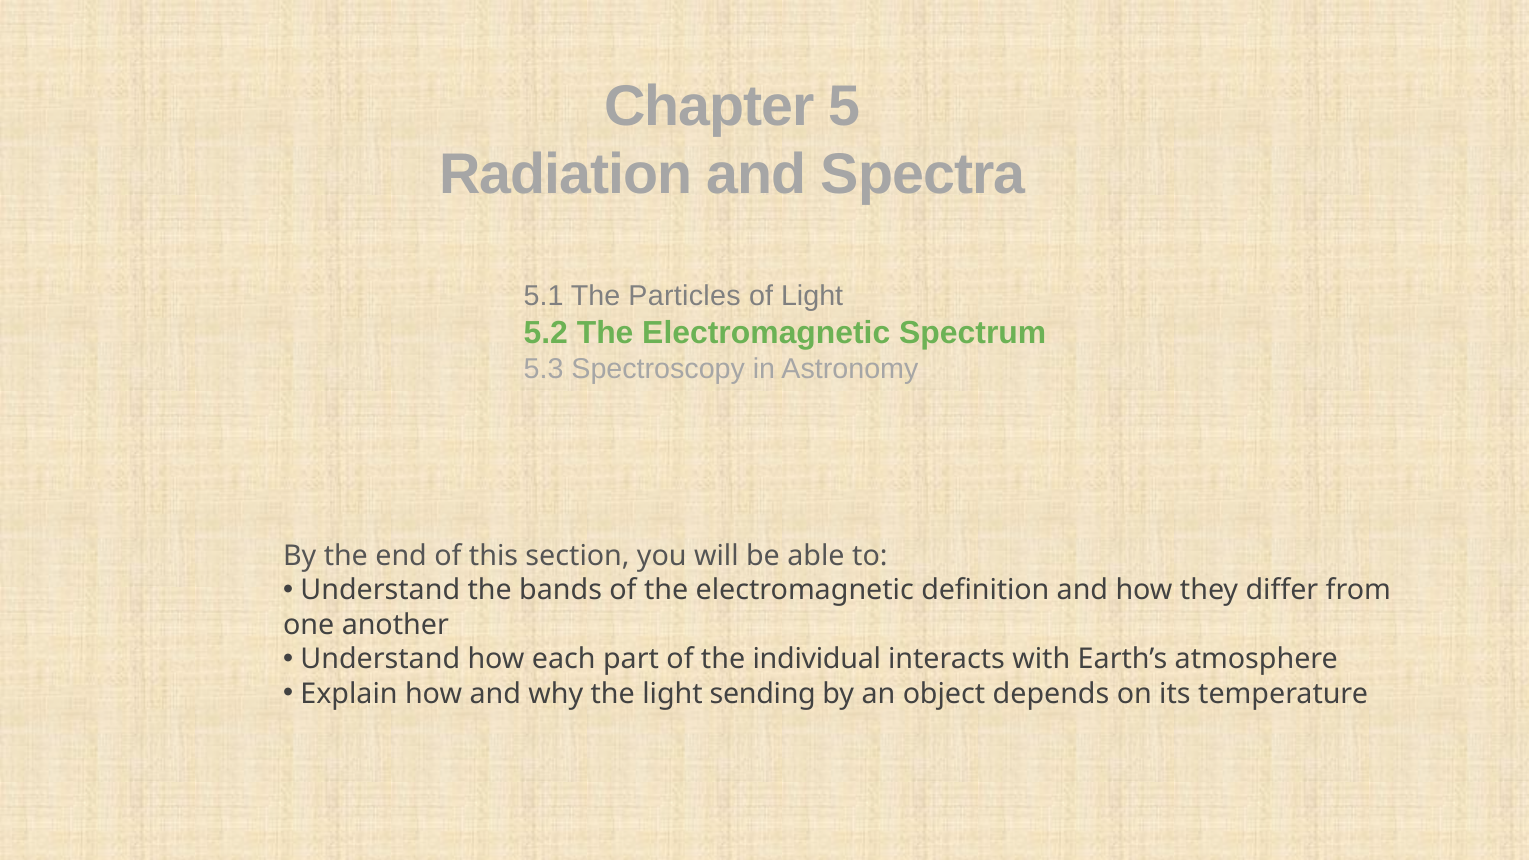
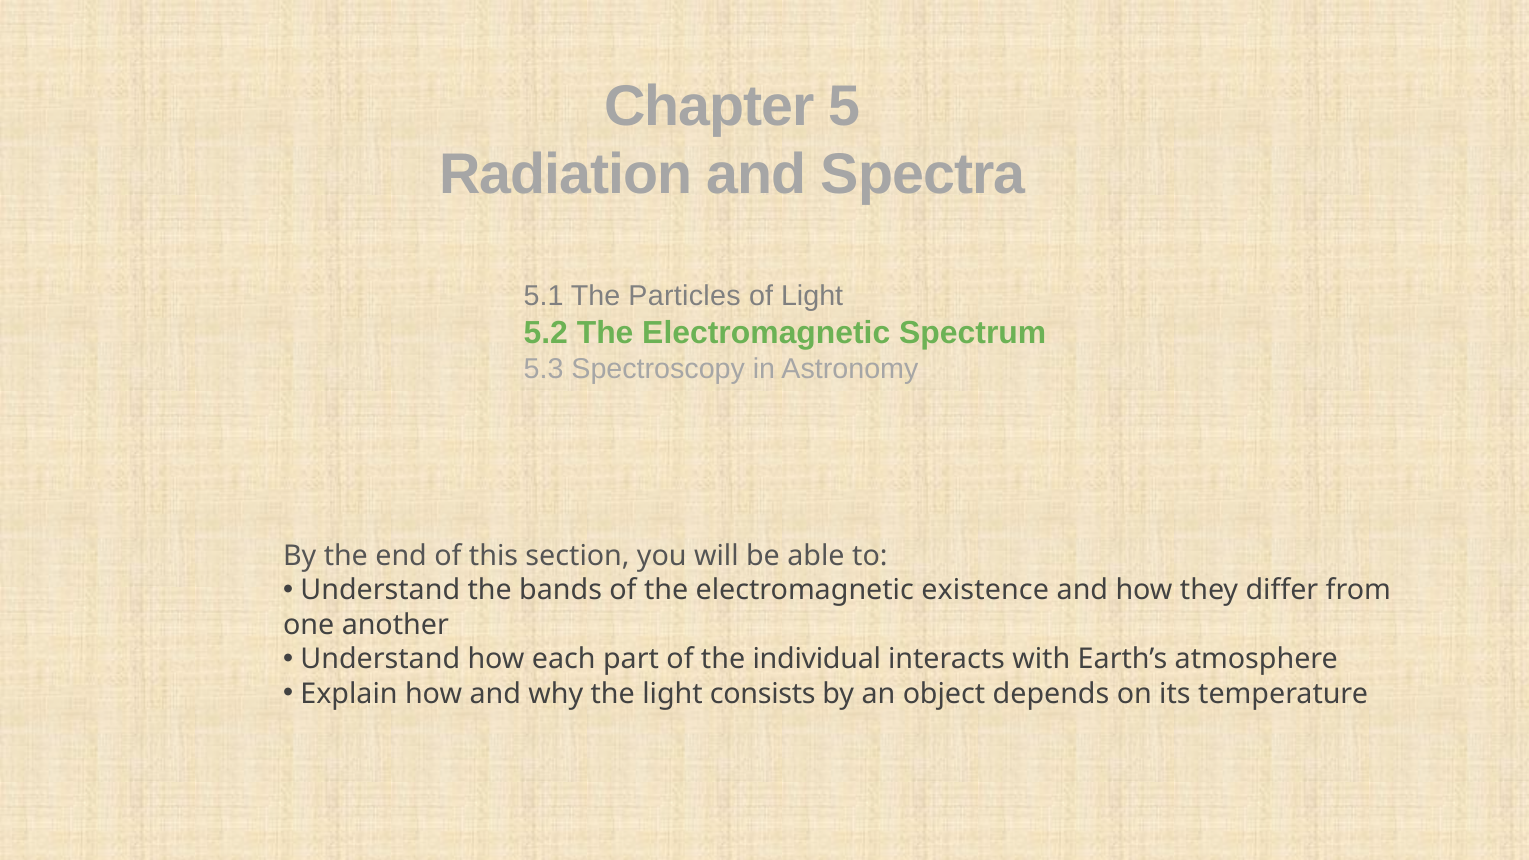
definition: definition -> existence (985, 591)
sending: sending -> consists (763, 694)
